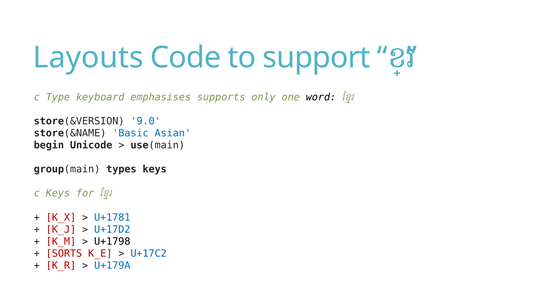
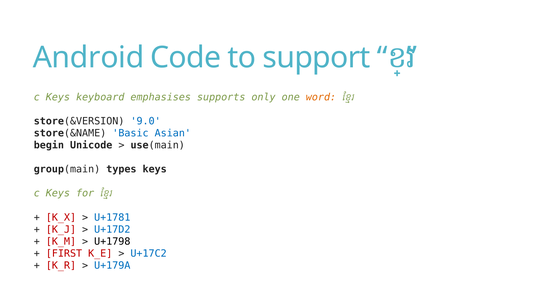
Layouts: Layouts -> Android (89, 58)
Type: Type -> Keys (58, 97)
word colour: black -> orange (321, 97)
SORTS: SORTS -> FIRST (64, 254)
